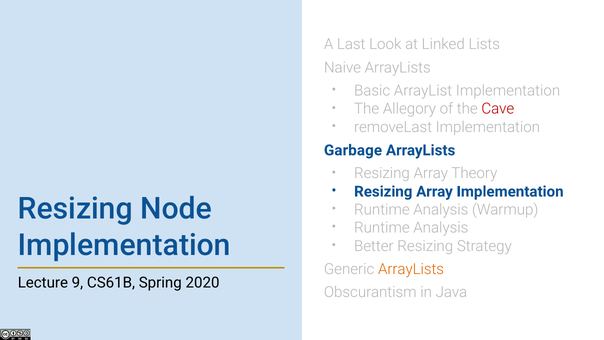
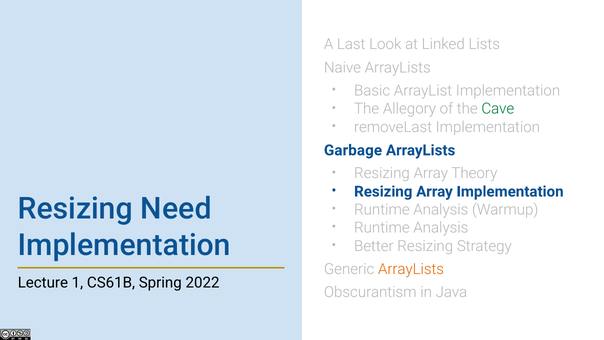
Cave colour: red -> green (498, 109)
Node: Node -> Need (176, 209)
9: 9 -> 1 (77, 283)
2020: 2020 -> 2022 (203, 283)
